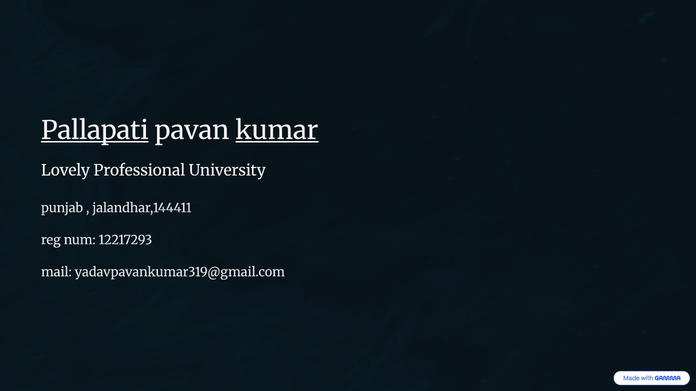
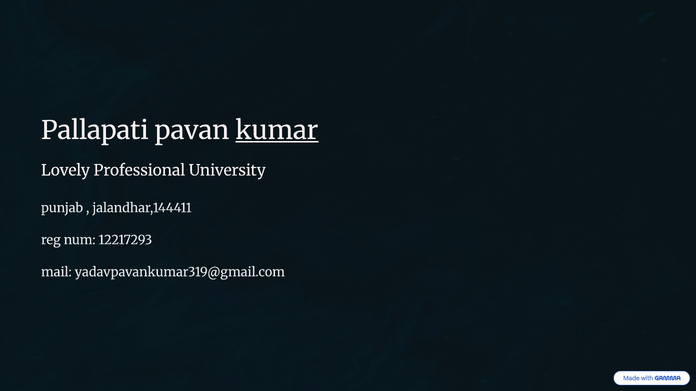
Pallapati underline: present -> none (95, 131)
